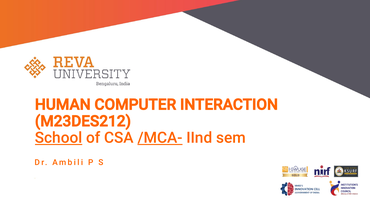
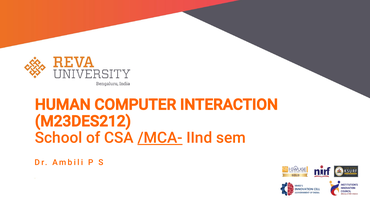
School underline: present -> none (59, 138)
